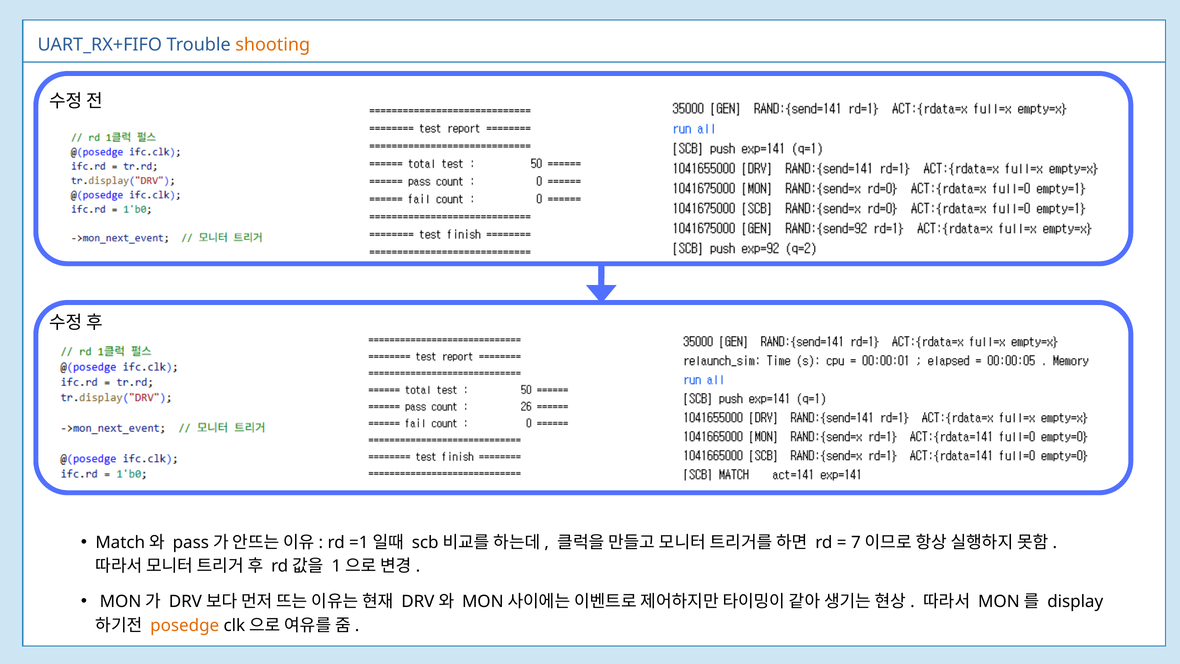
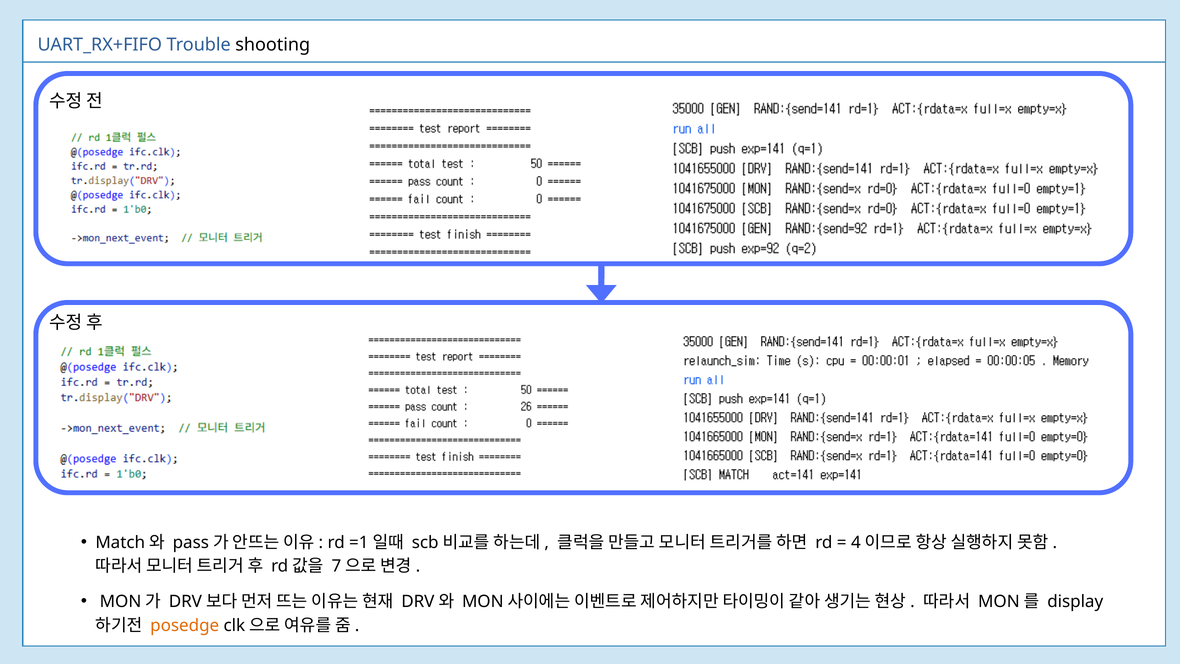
shooting colour: orange -> black (273, 45)
7: 7 -> 4 (856, 542)
1: 1 -> 7 (336, 566)
